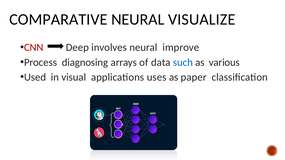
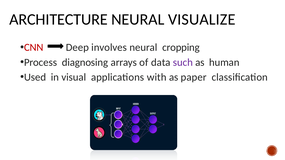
COMPARATIVE: COMPARATIVE -> ARCHITECTURE (58, 19)
improve: improve -> cropping (181, 48)
such colour: blue -> purple (183, 62)
various: various -> human (224, 62)
uses: uses -> with (157, 77)
